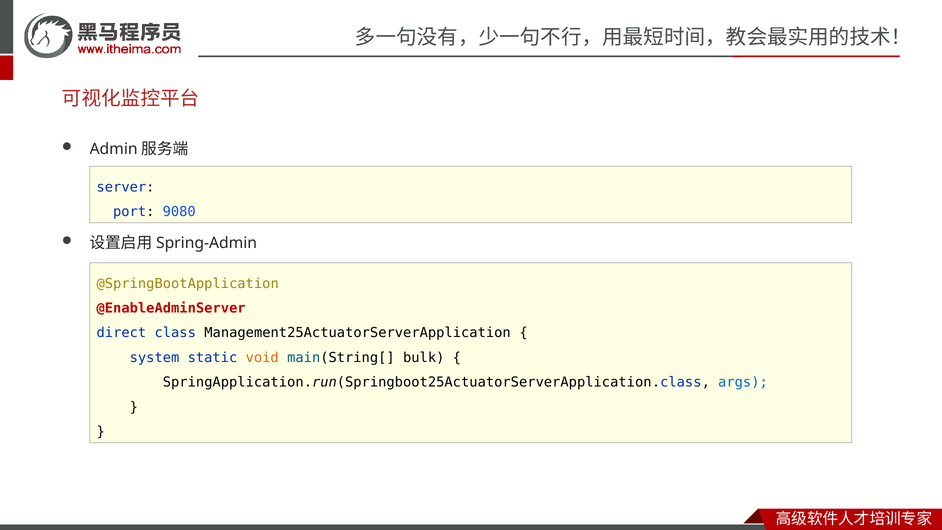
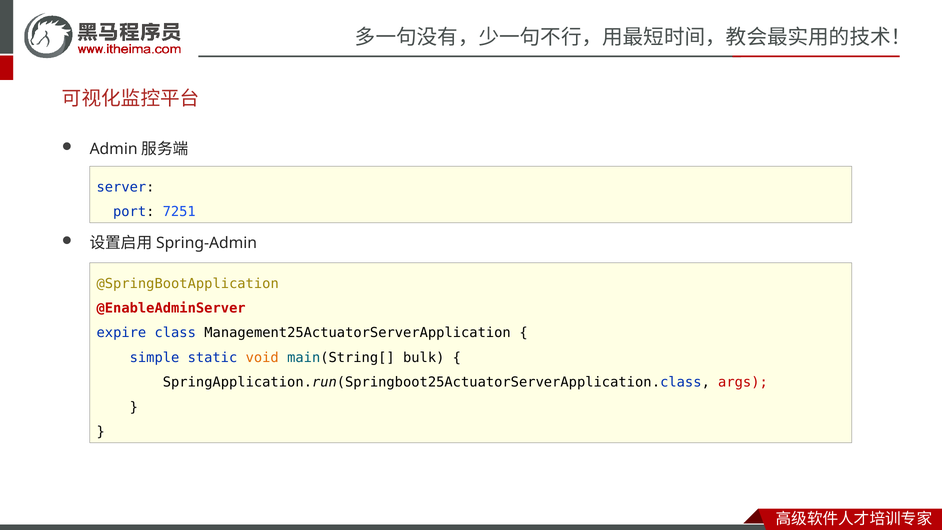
9080: 9080 -> 7251 (179, 212)
direct: direct -> expire (121, 333)
system: system -> simple (155, 358)
args colour: blue -> red (743, 382)
